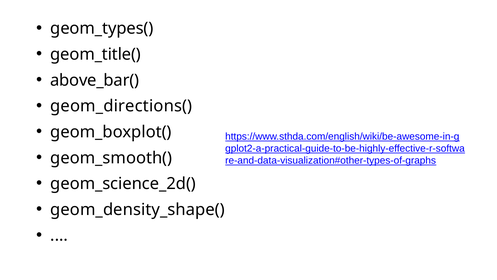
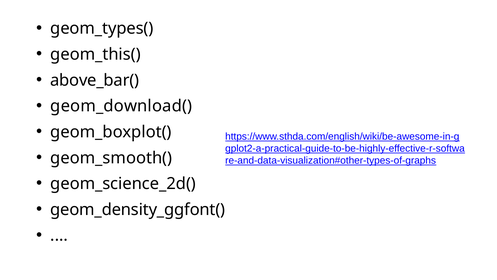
geom_title(: geom_title( -> geom_this( (95, 54)
geom_directions(: geom_directions( -> geom_download( (121, 106)
geom_density_shape(: geom_density_shape( -> geom_density_ggfont( (138, 209)
